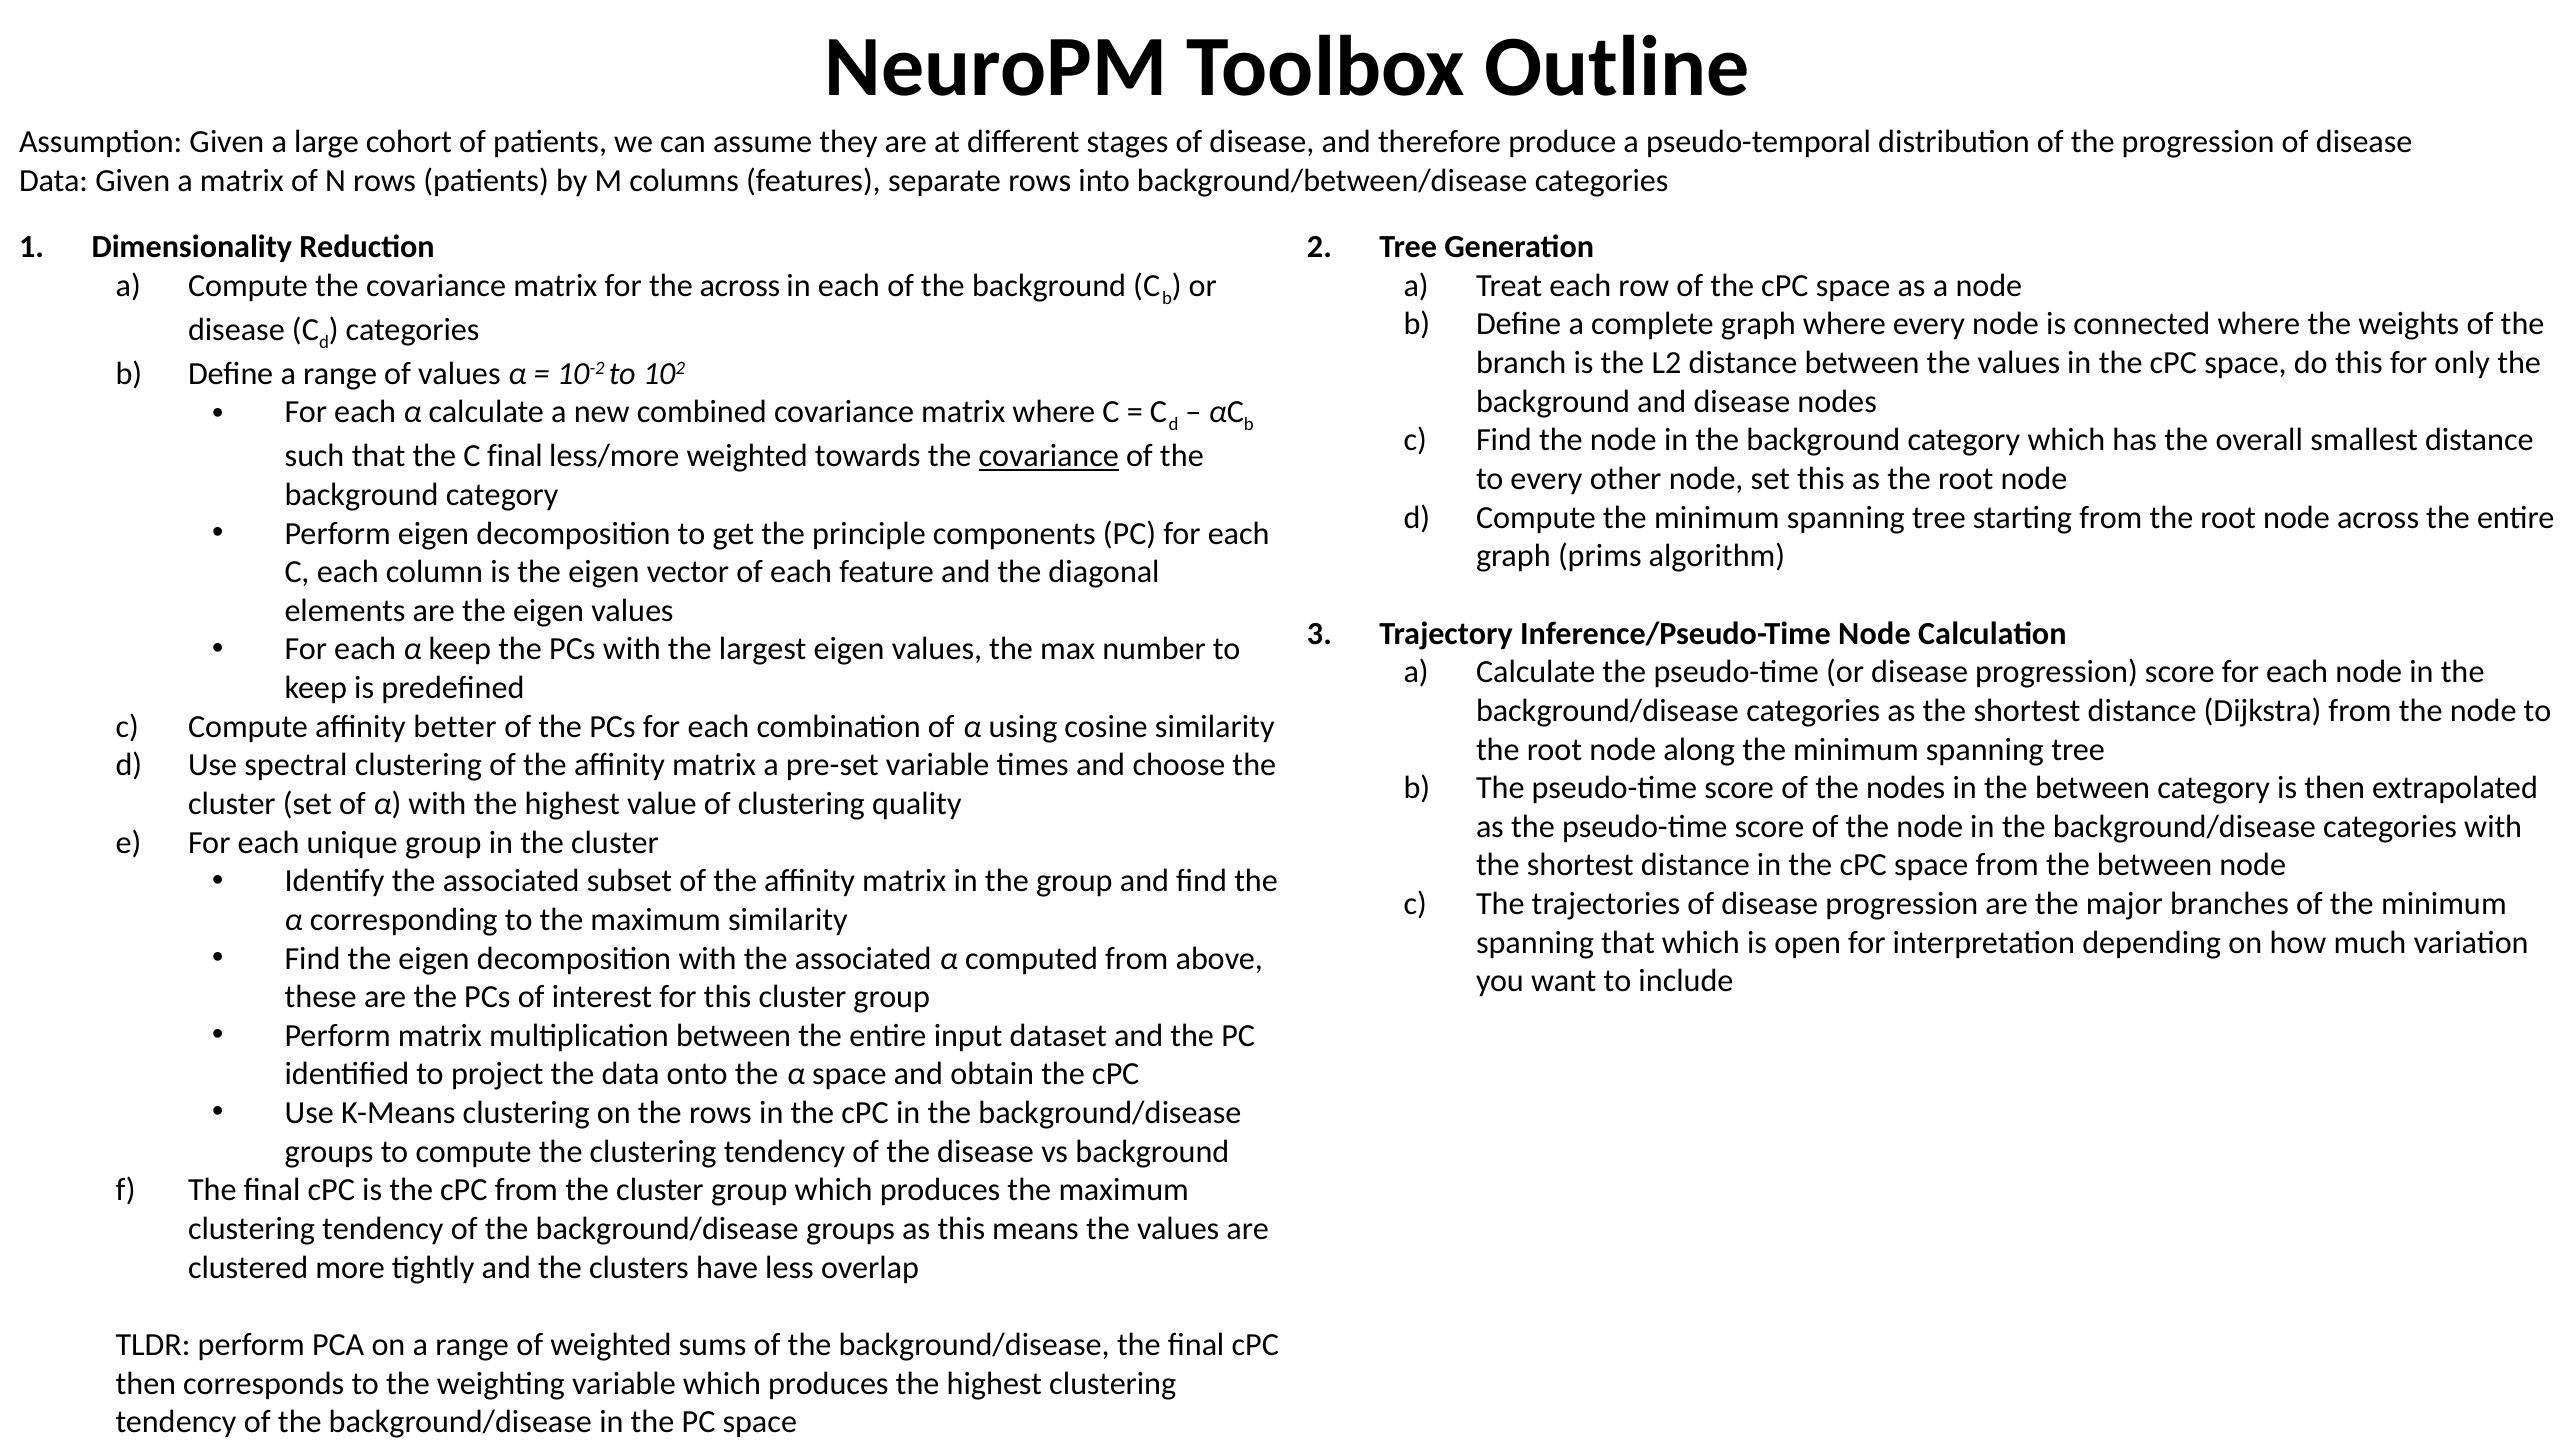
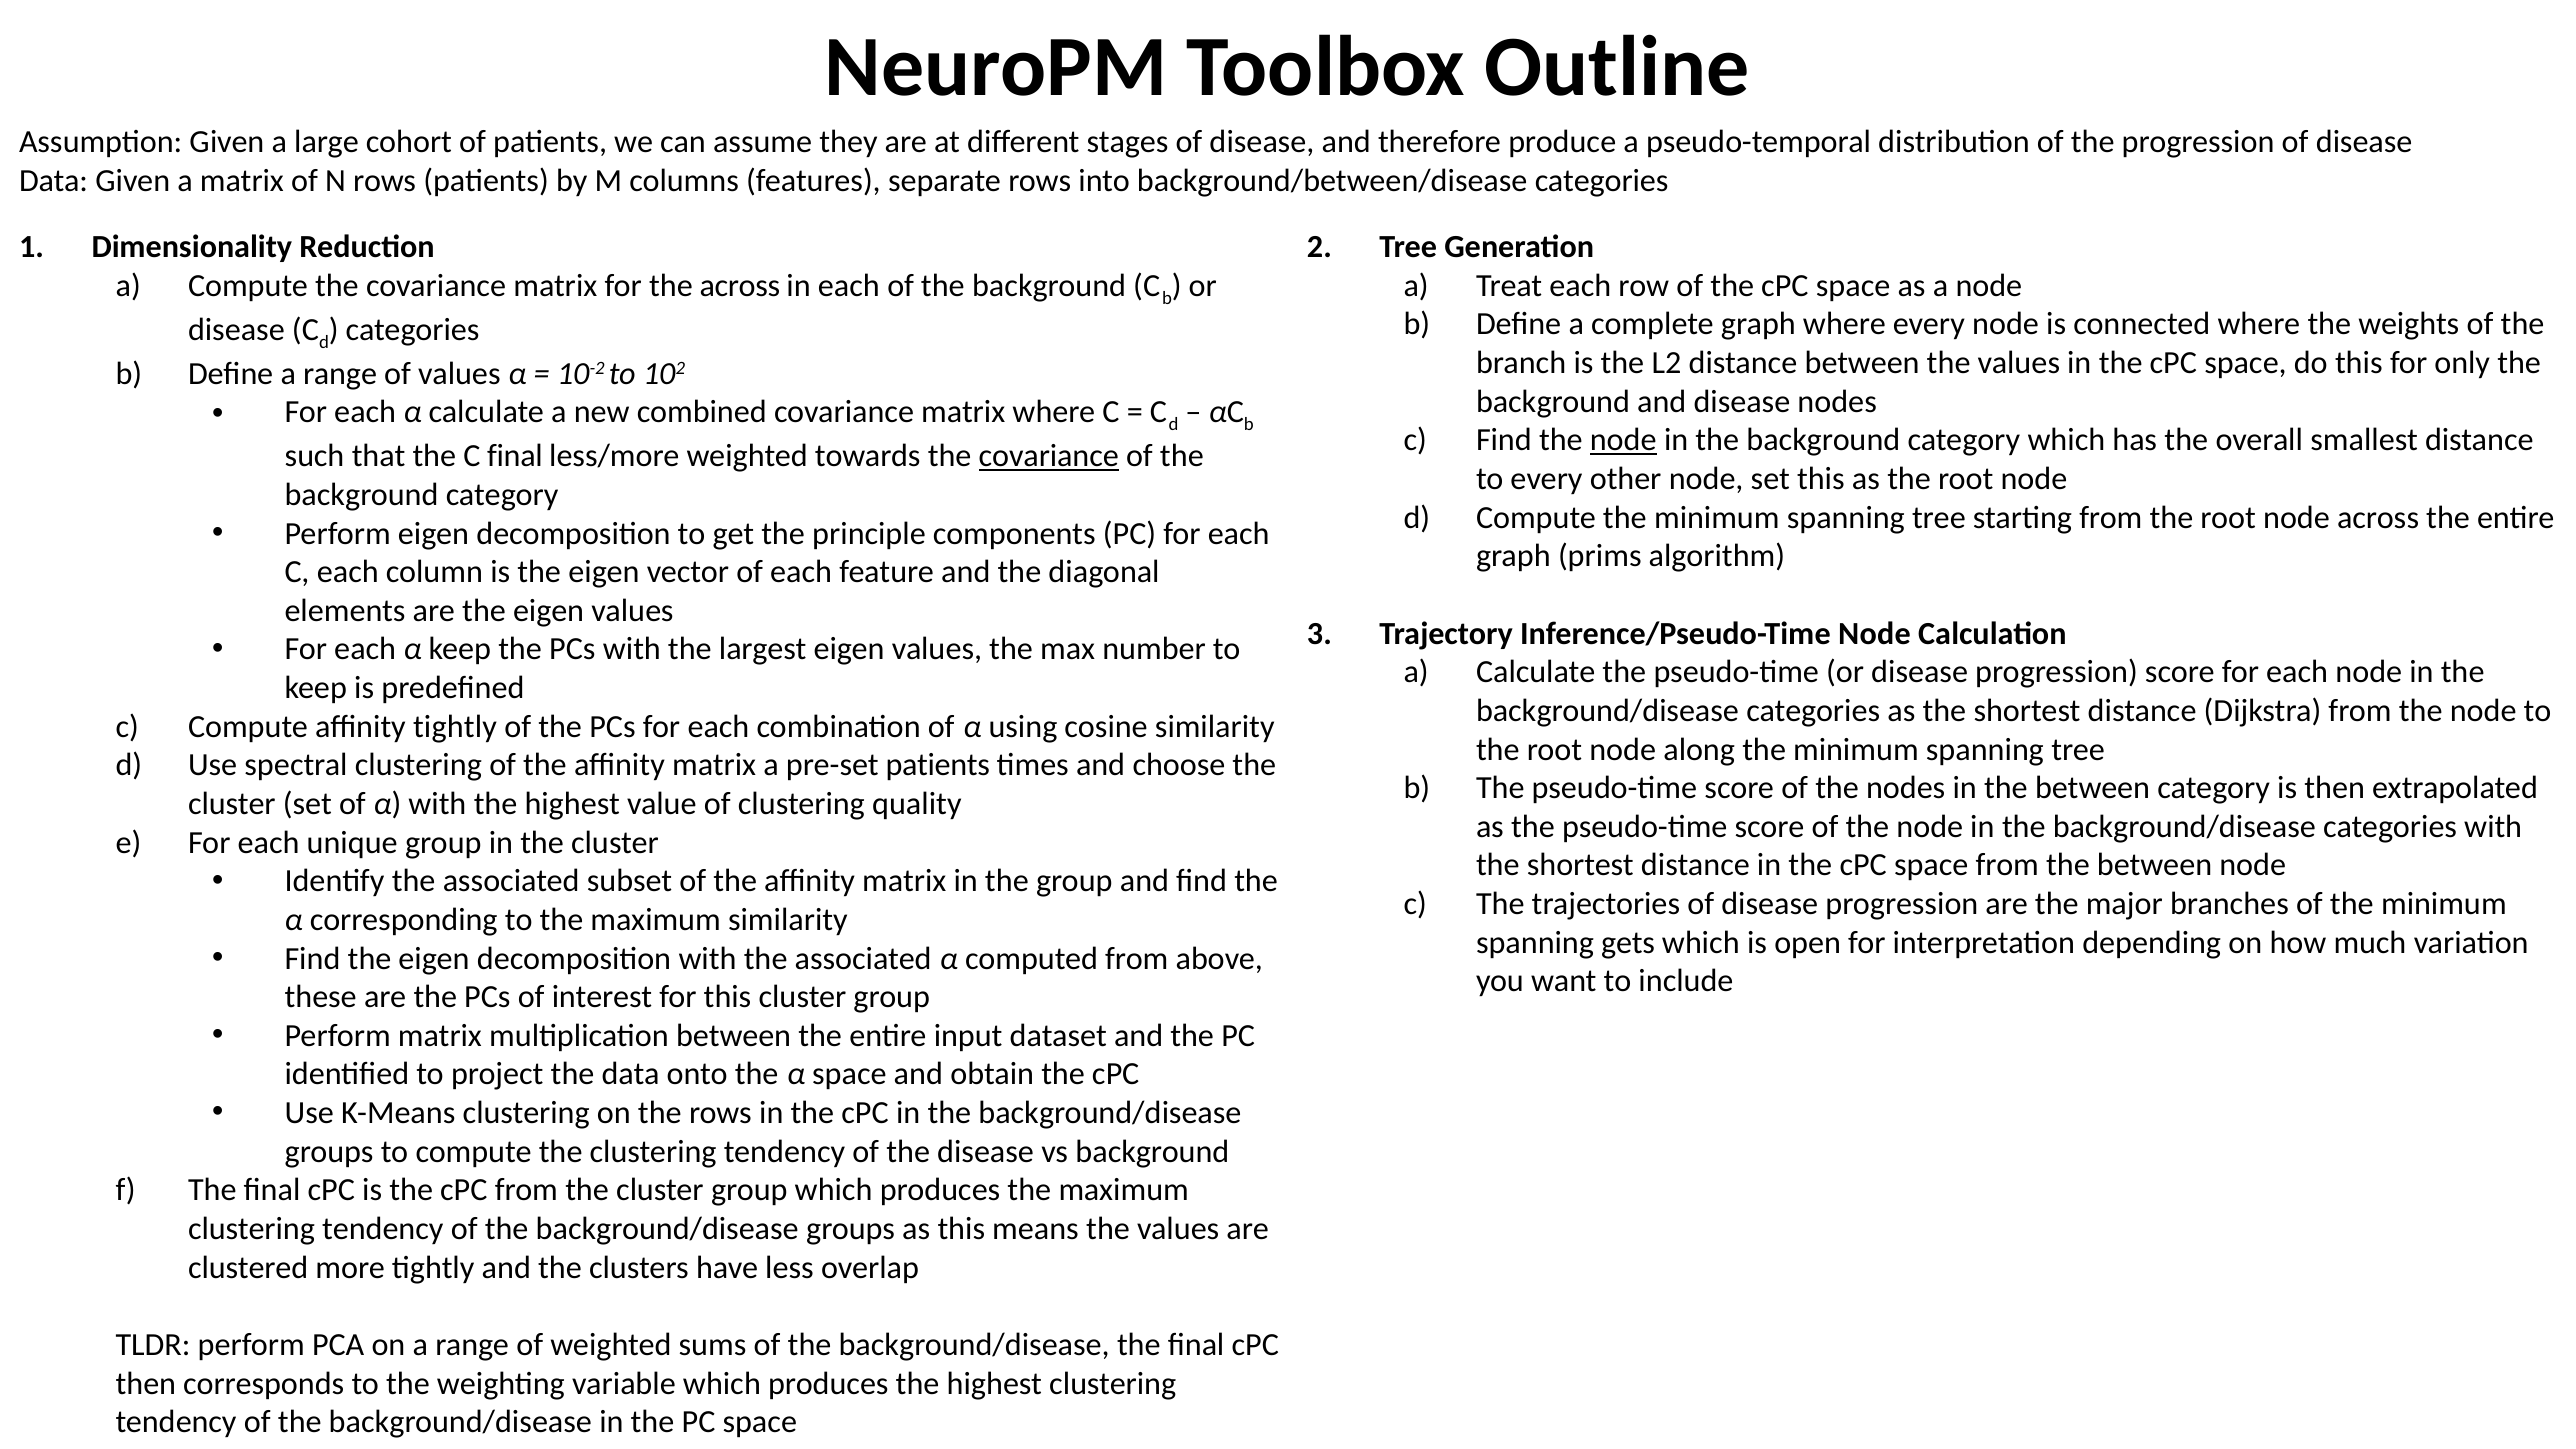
node underline: none -> present (1623, 440)
affinity better: better -> tightly (455, 727)
pre-set variable: variable -> patients (938, 765)
spanning that: that -> gets (1628, 943)
